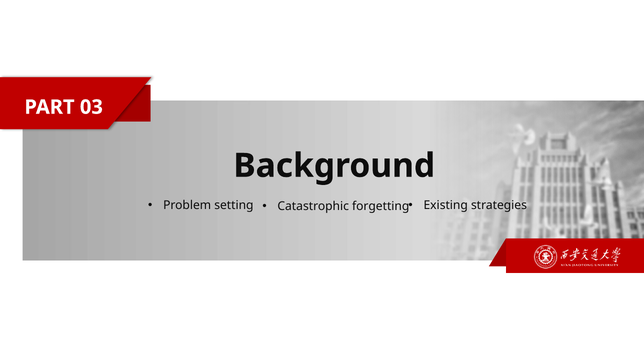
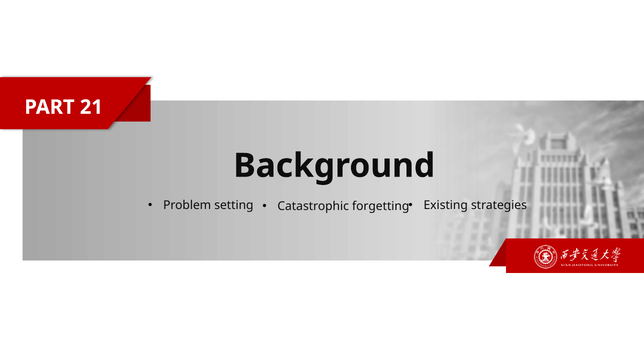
03: 03 -> 21 (91, 107)
